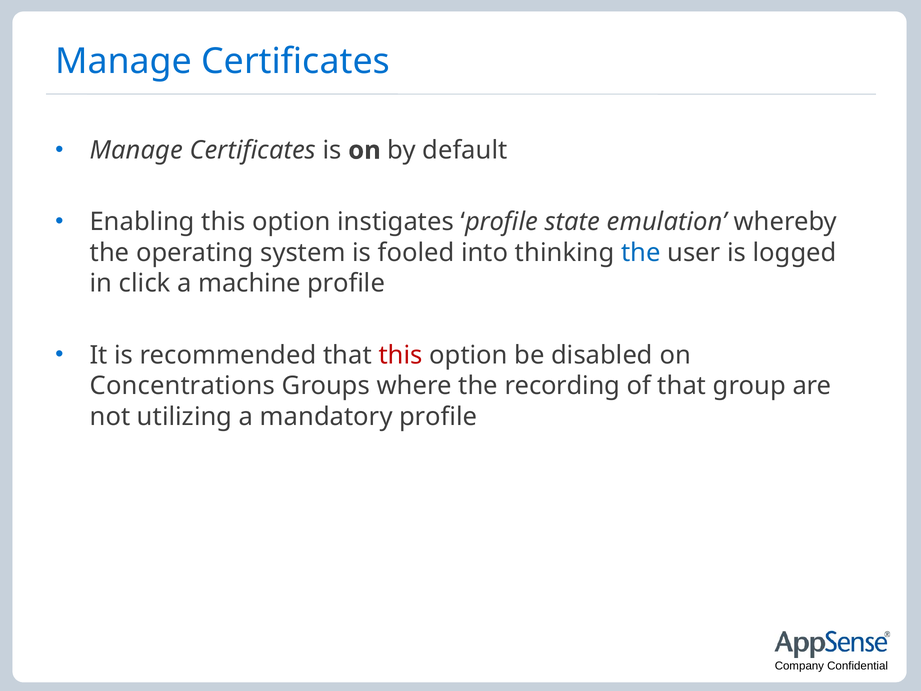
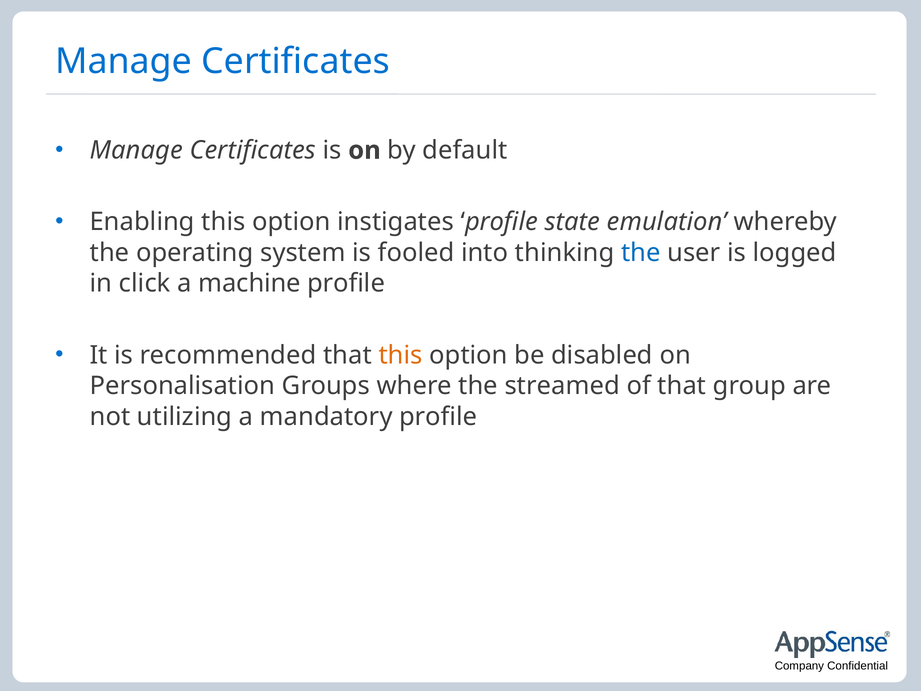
this colour: red -> orange (401, 355)
Concentrations: Concentrations -> Personalisation (182, 386)
recording: recording -> streamed (562, 386)
